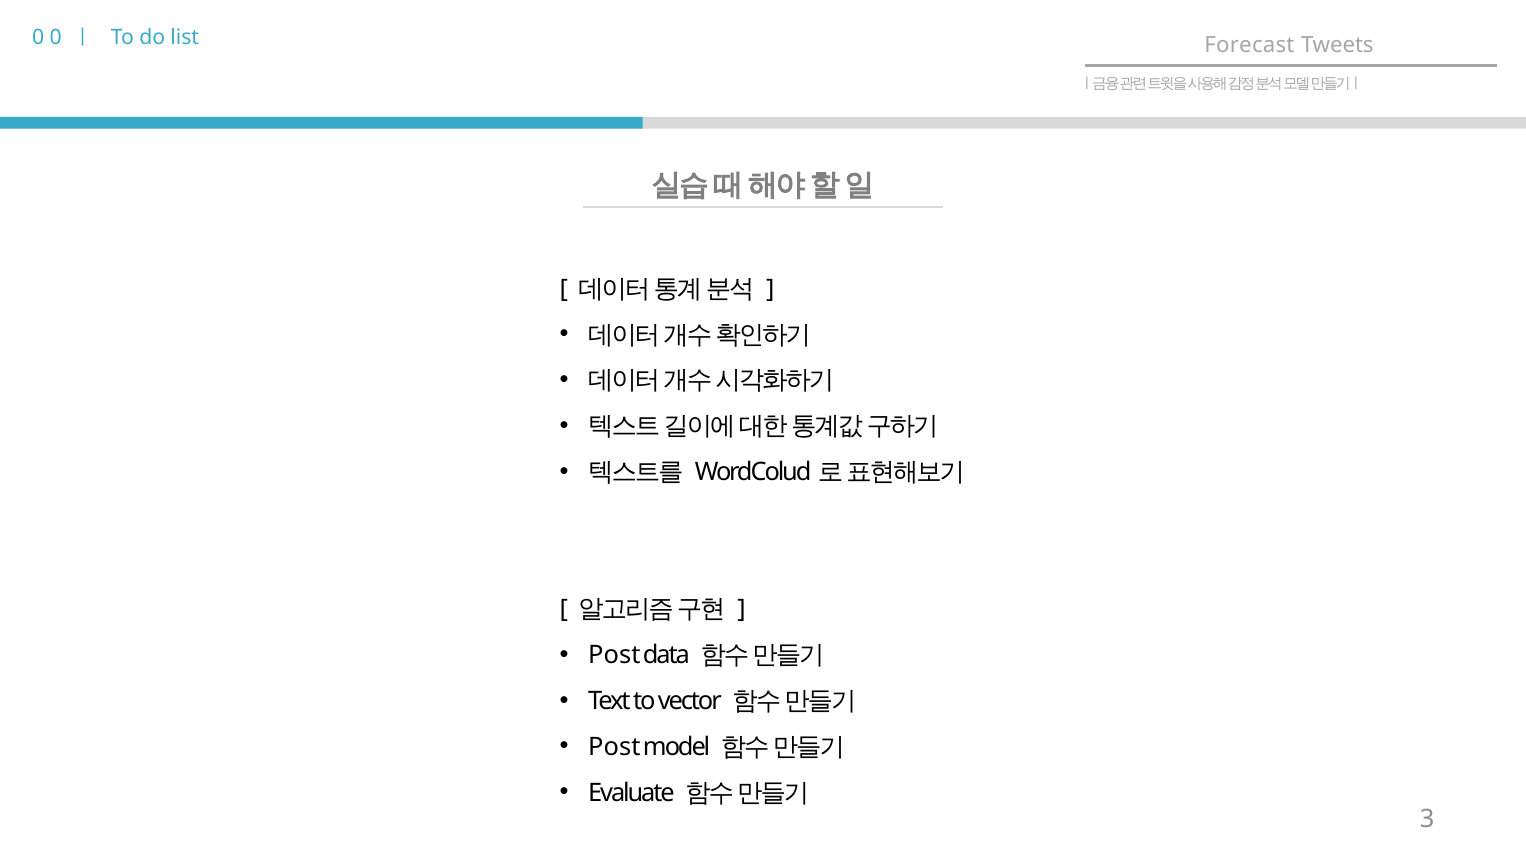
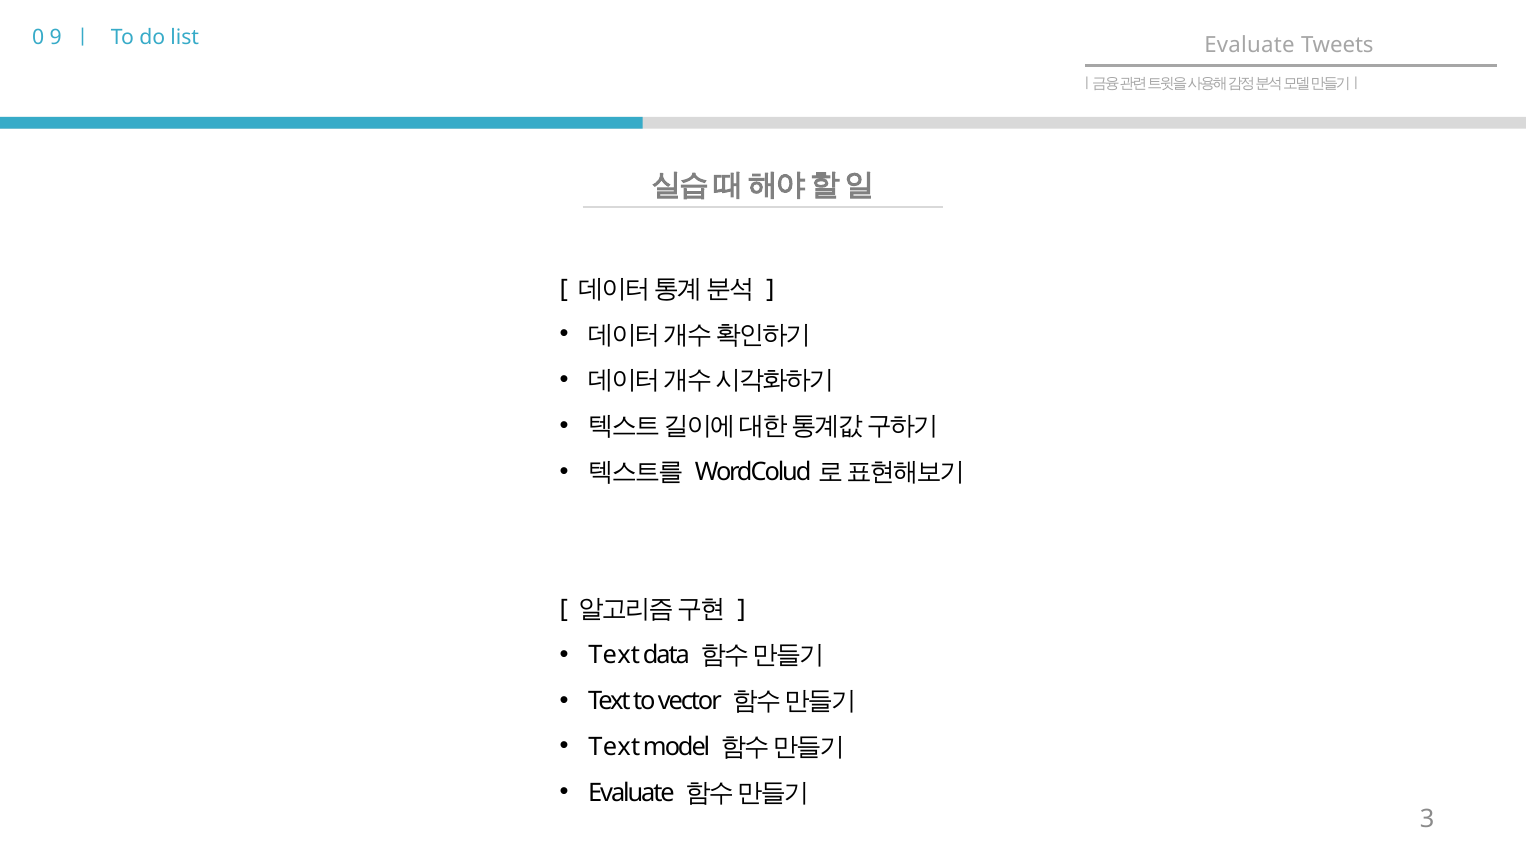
0 0: 0 -> 9 (56, 37)
Forecast: Forecast -> Evaluate (1249, 45)
Post: Post -> Text (614, 655)
Post: Post -> Text (614, 746)
